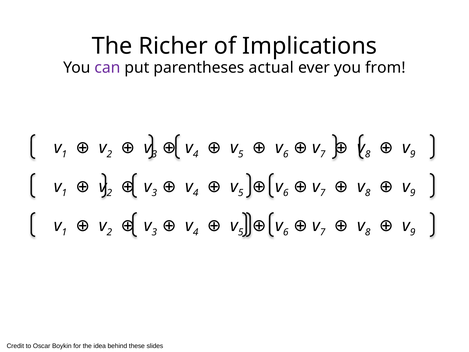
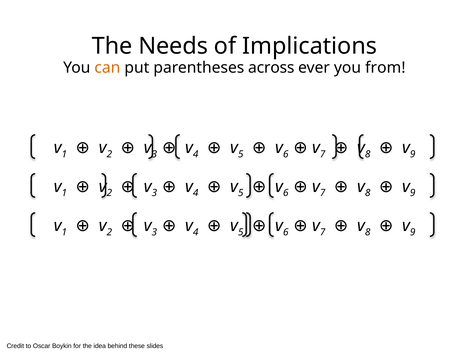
Richer: Richer -> Needs (173, 46)
can colour: purple -> orange (107, 67)
actual: actual -> across (271, 67)
